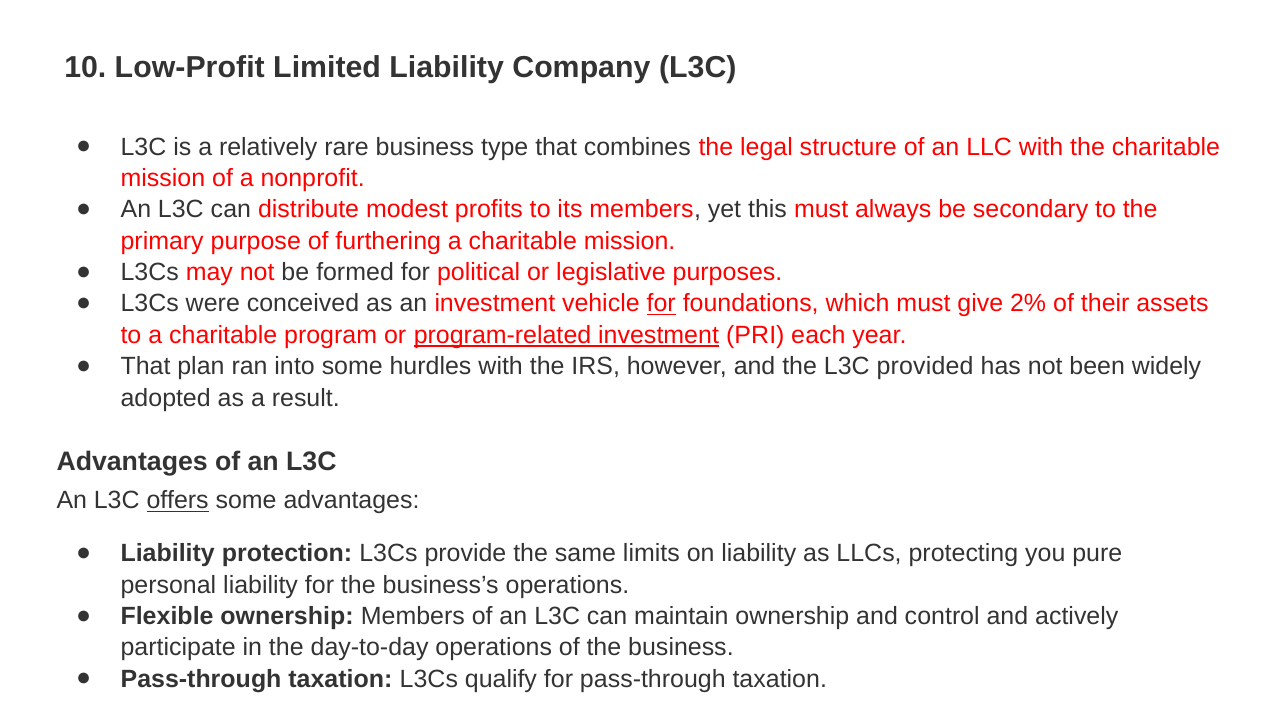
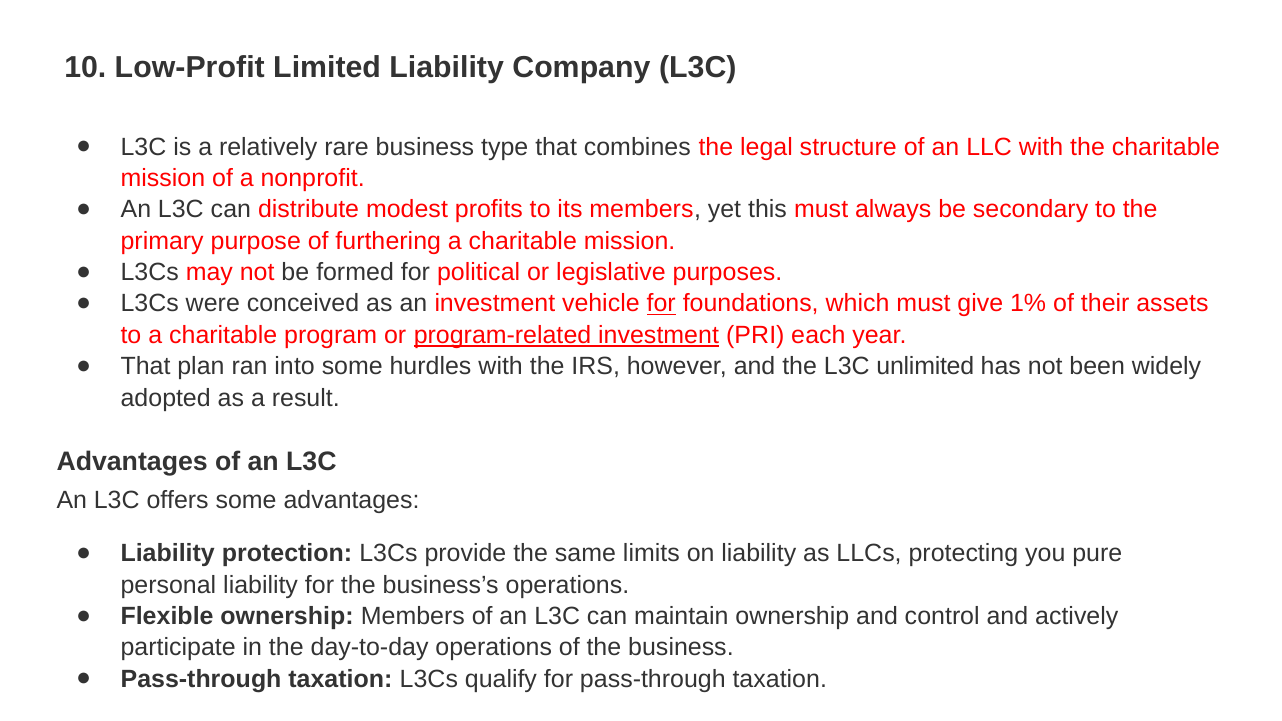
2%: 2% -> 1% (1028, 304)
provided: provided -> unlimited (925, 367)
offers underline: present -> none (178, 501)
